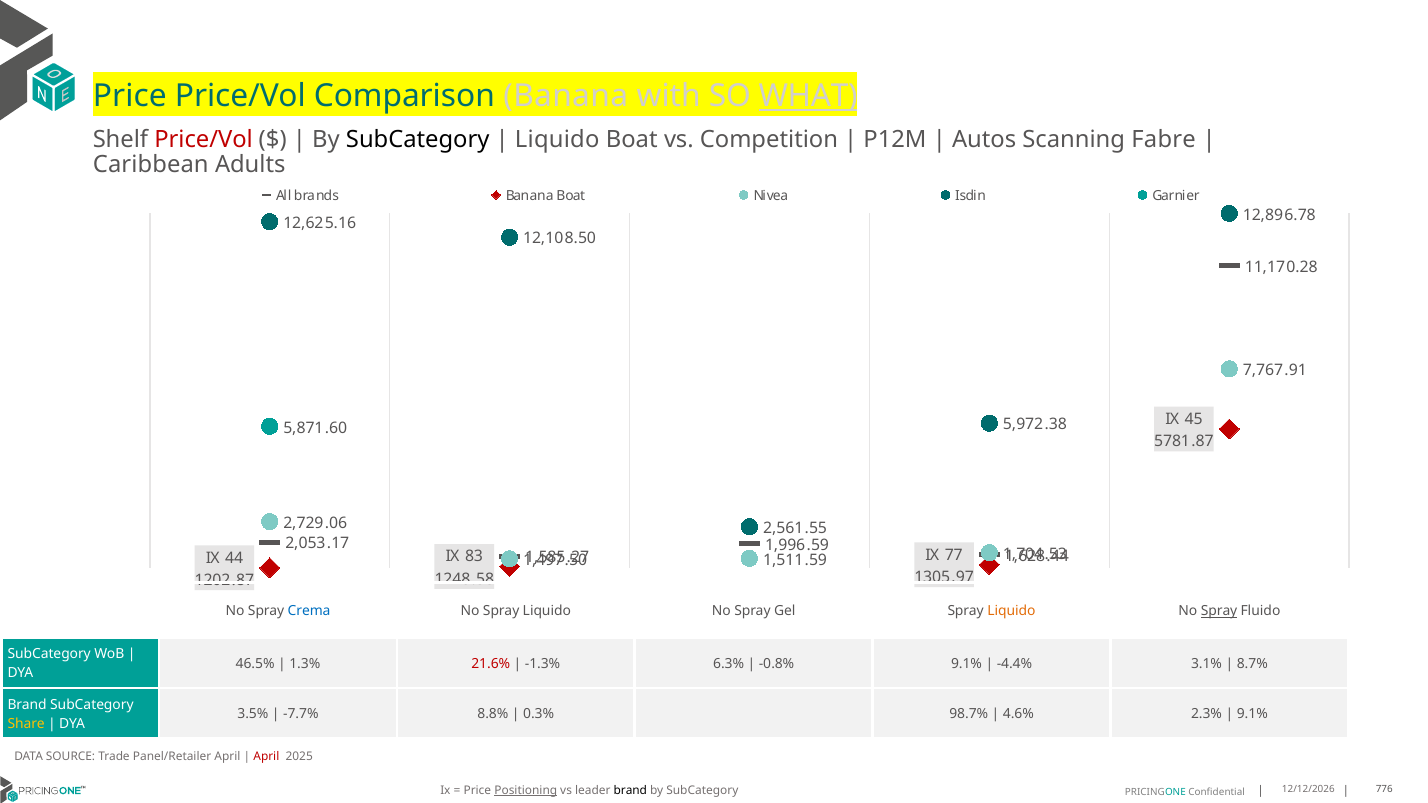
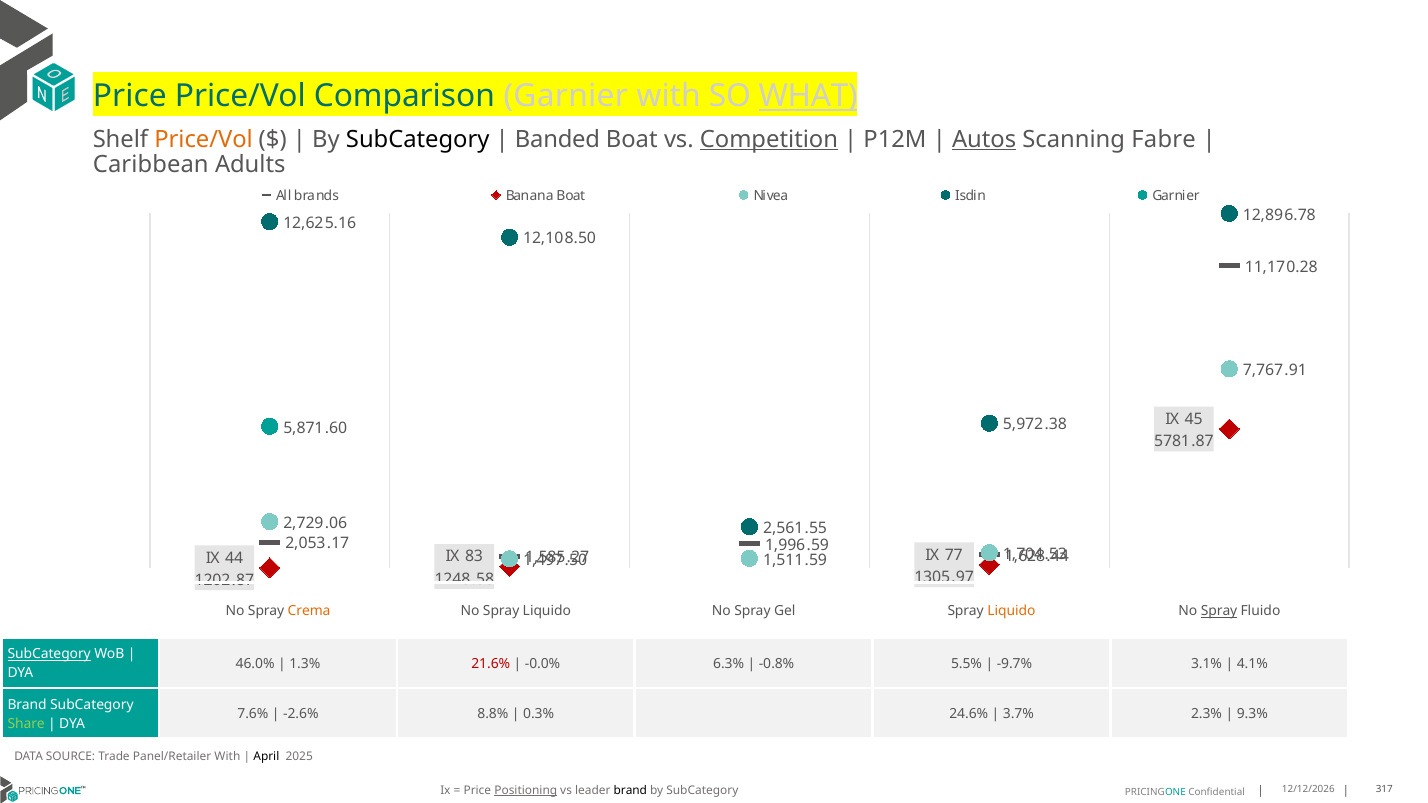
Comparison Banana: Banana -> Garnier (566, 96)
Price/Vol colour: red -> orange (204, 139)
Liquido: Liquido -> Banded (557, 139)
Competition underline: none -> present (769, 139)
Autos underline: none -> present (984, 139)
Crema colour: blue -> orange (309, 611)
SubCategory underline: none -> present (49, 654)
46.5%: 46.5% -> 46.0% (255, 664)
-1.3%: -1.3% -> -0.0% (543, 664)
-0.8% 9.1%: 9.1% -> 5.5% (967, 664)
-4.4%: -4.4% -> -9.7% (1014, 664)
8.7%: 8.7% -> 4.1% (1252, 664)
3.5%: 3.5% -> 7.6% (253, 714)
-7.7%: -7.7% -> -2.6% (301, 714)
98.7%: 98.7% -> 24.6% (969, 714)
4.6%: 4.6% -> 3.7% (1018, 714)
9.1%: 9.1% -> 9.3% (1252, 714)
Share colour: yellow -> light green (26, 724)
Panel/Retailer April: April -> With (227, 757)
April colour: red -> black (266, 757)
776: 776 -> 317 (1384, 790)
